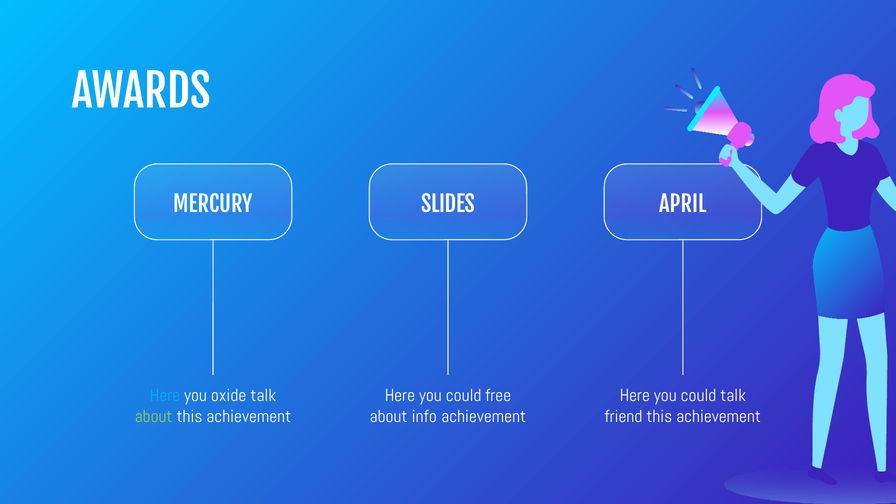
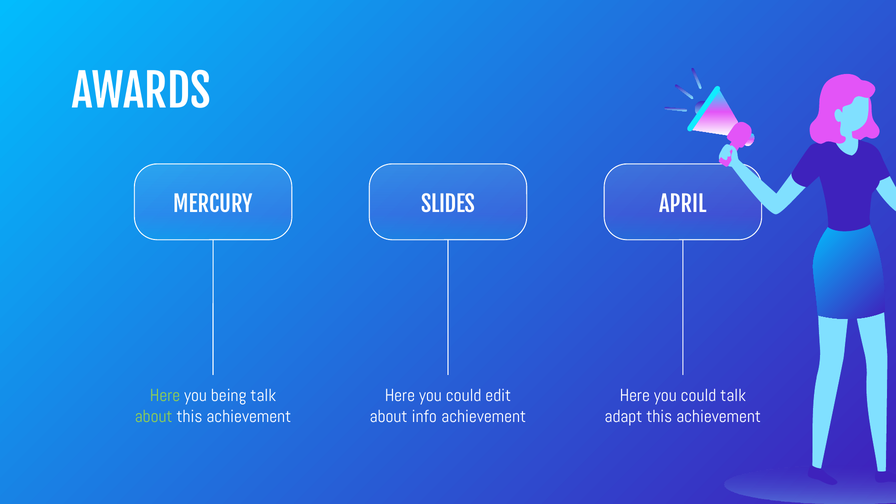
Here colour: light blue -> light green (165, 396)
oxide: oxide -> being (229, 396)
free: free -> edit (498, 396)
friend: friend -> adapt (623, 417)
